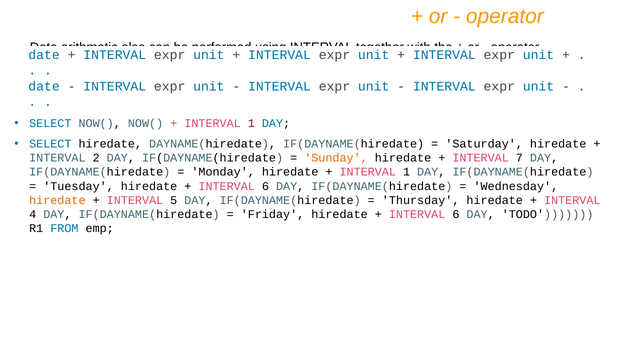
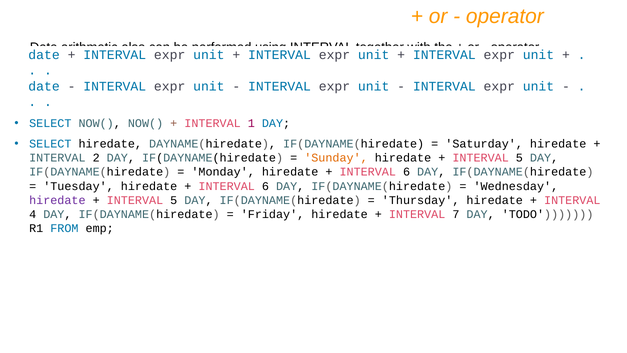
7: 7 -> 5 (519, 158)
1: 1 -> 6 (407, 172)
hiredate colour: orange -> purple (57, 200)
6: 6 -> 7 (456, 214)
